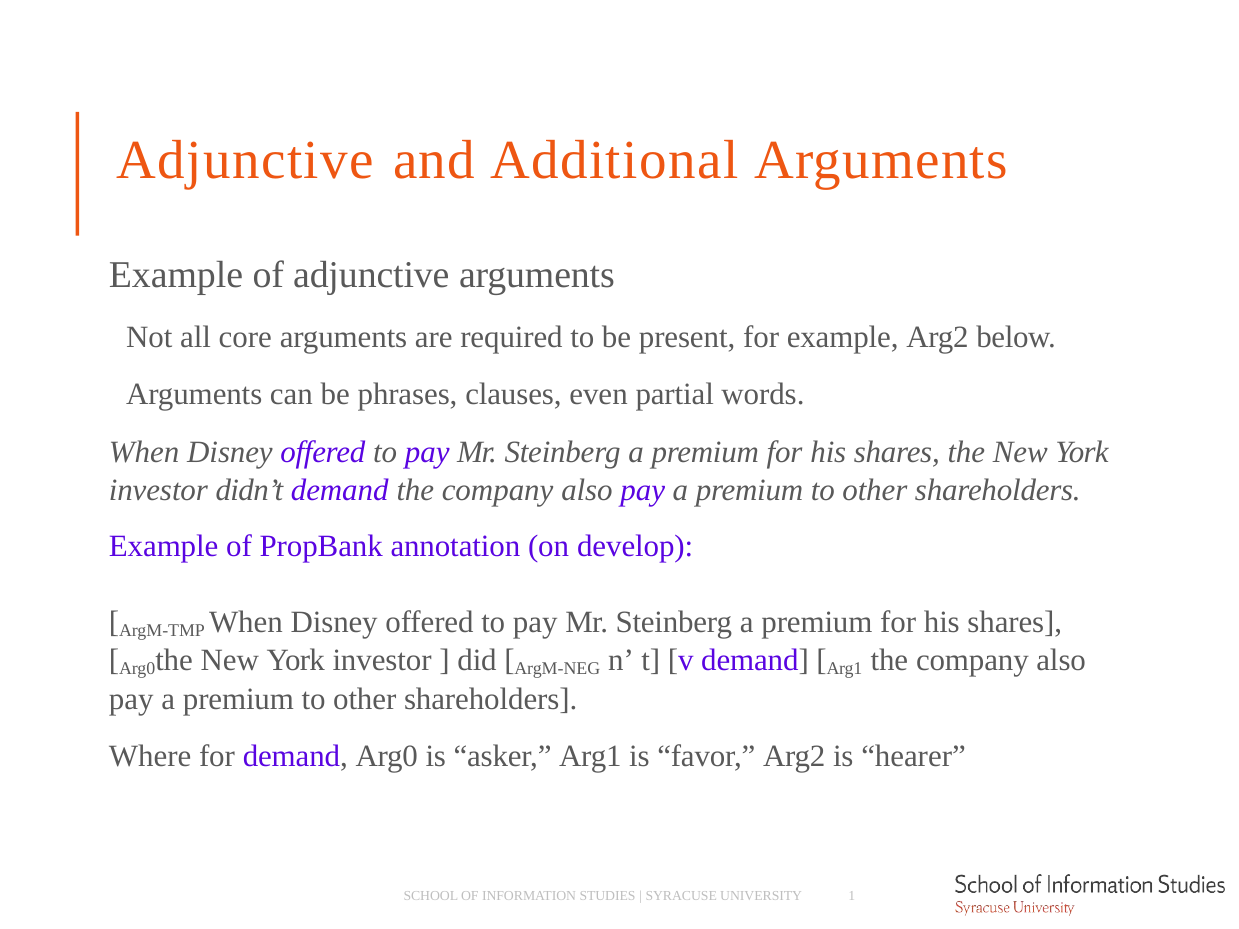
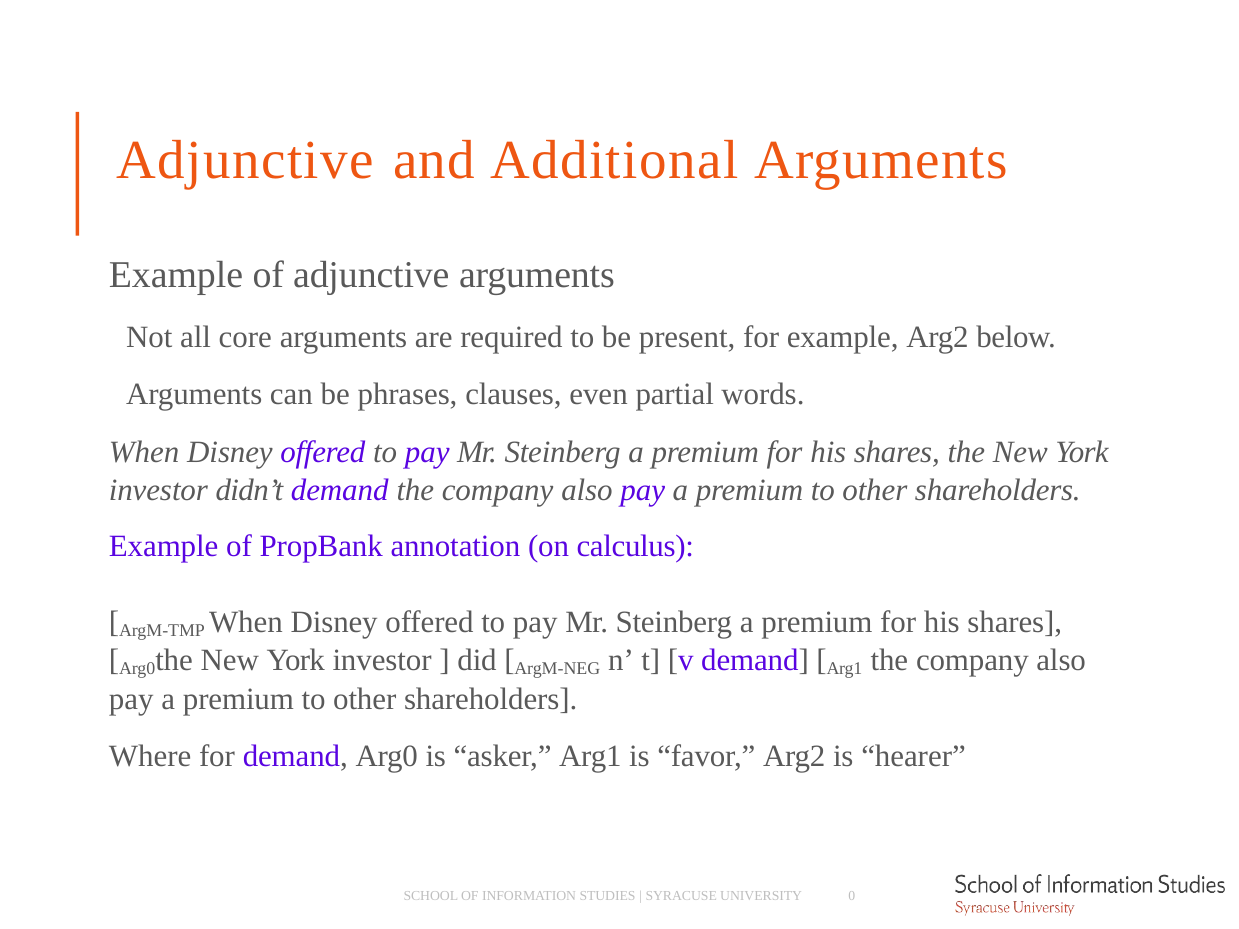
develop: develop -> calculus (635, 547)
1: 1 -> 0 (852, 896)
